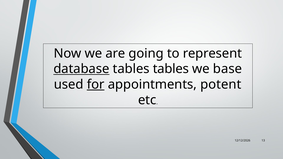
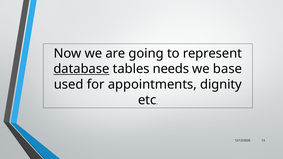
tables tables: tables -> needs (171, 69)
for underline: present -> none (96, 85)
potent: potent -> dignity (221, 85)
